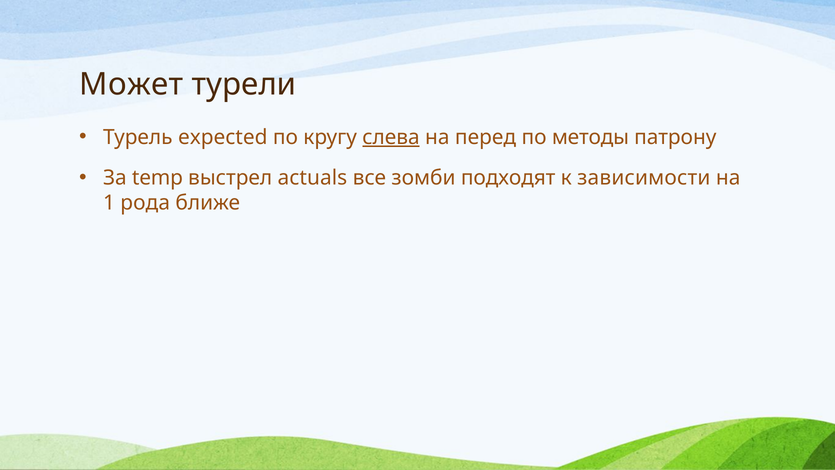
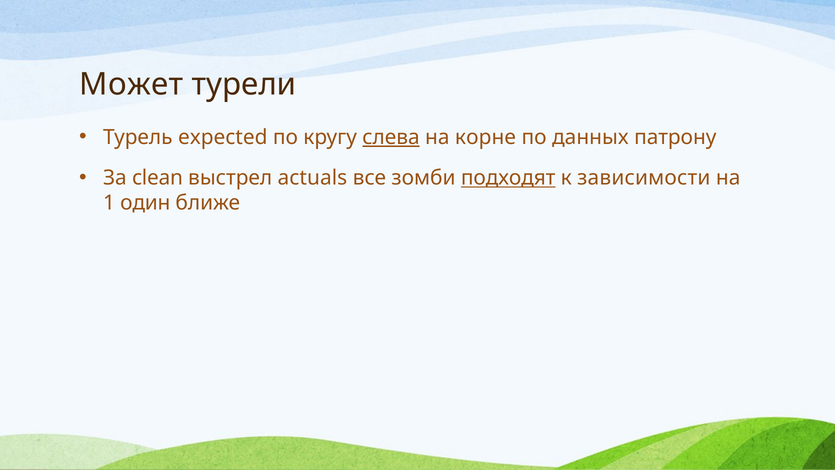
перед: перед -> корне (485, 137)
методы: методы -> данных (590, 137)
temp: temp -> clean (158, 178)
подходят underline: none -> present (508, 178)
рода: рода -> один (145, 203)
